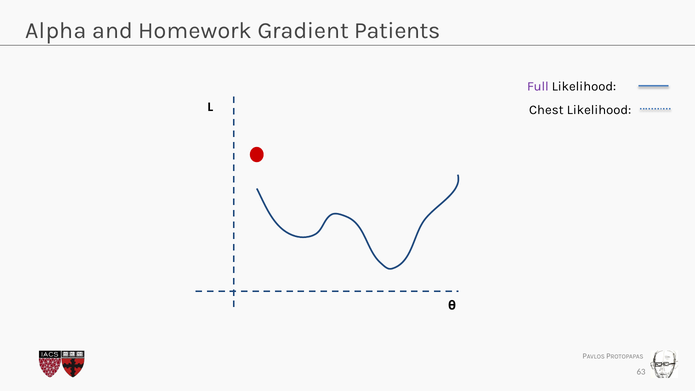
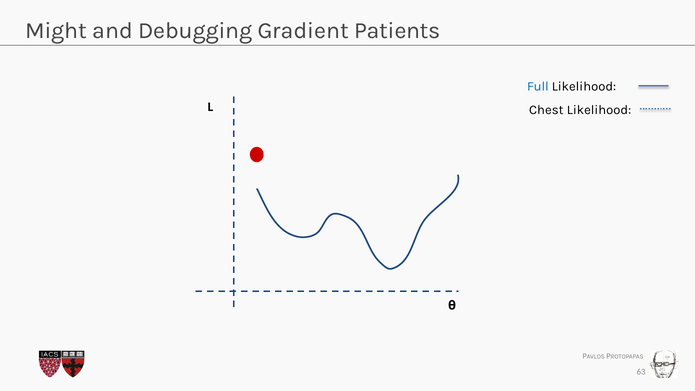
Alpha: Alpha -> Might (56, 30)
Homework: Homework -> Debugging (195, 30)
Full colour: purple -> blue (538, 87)
